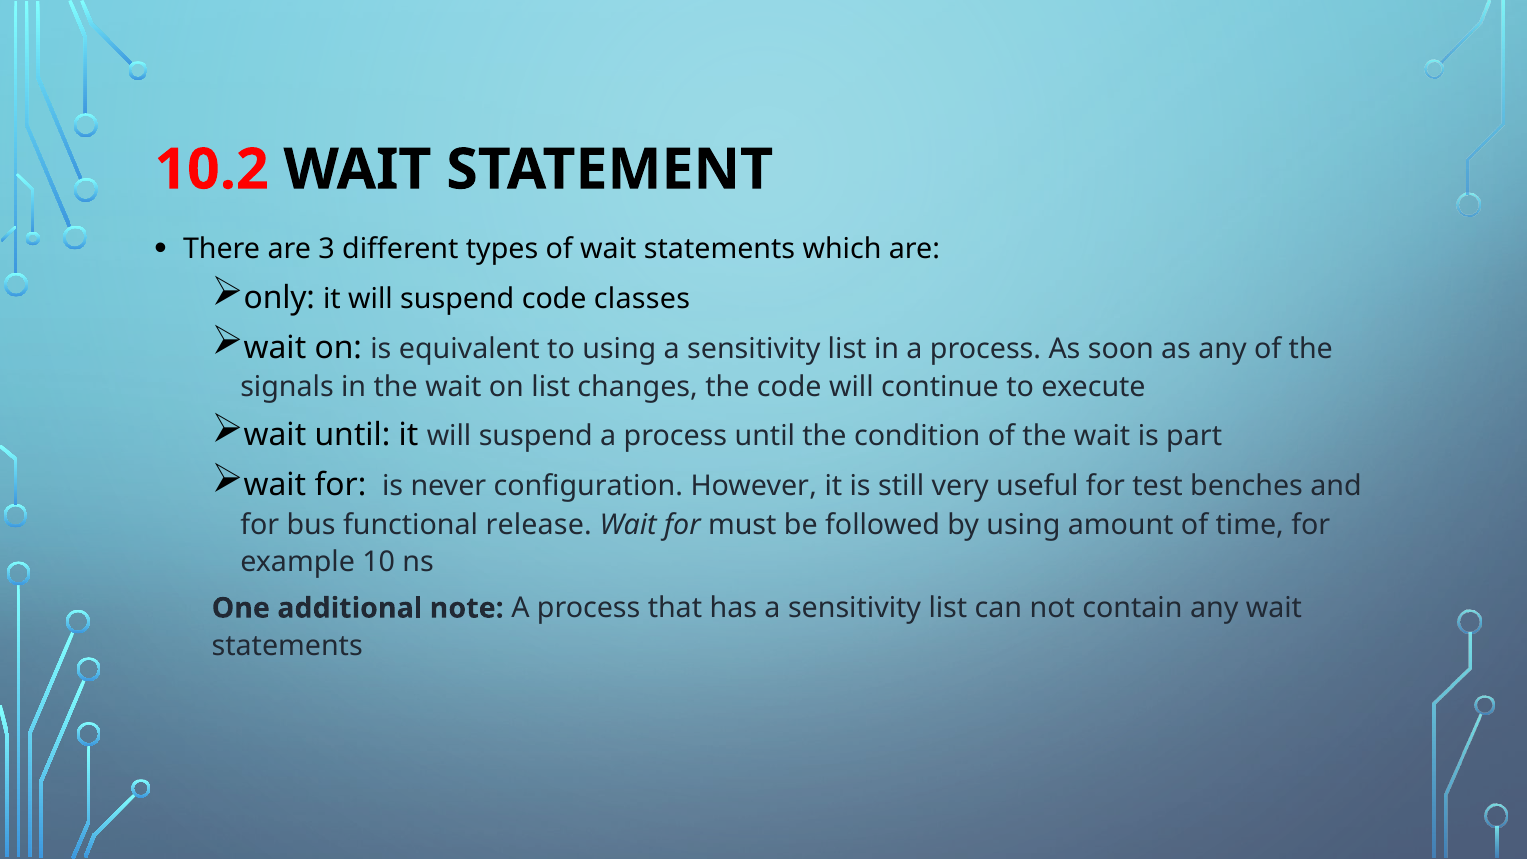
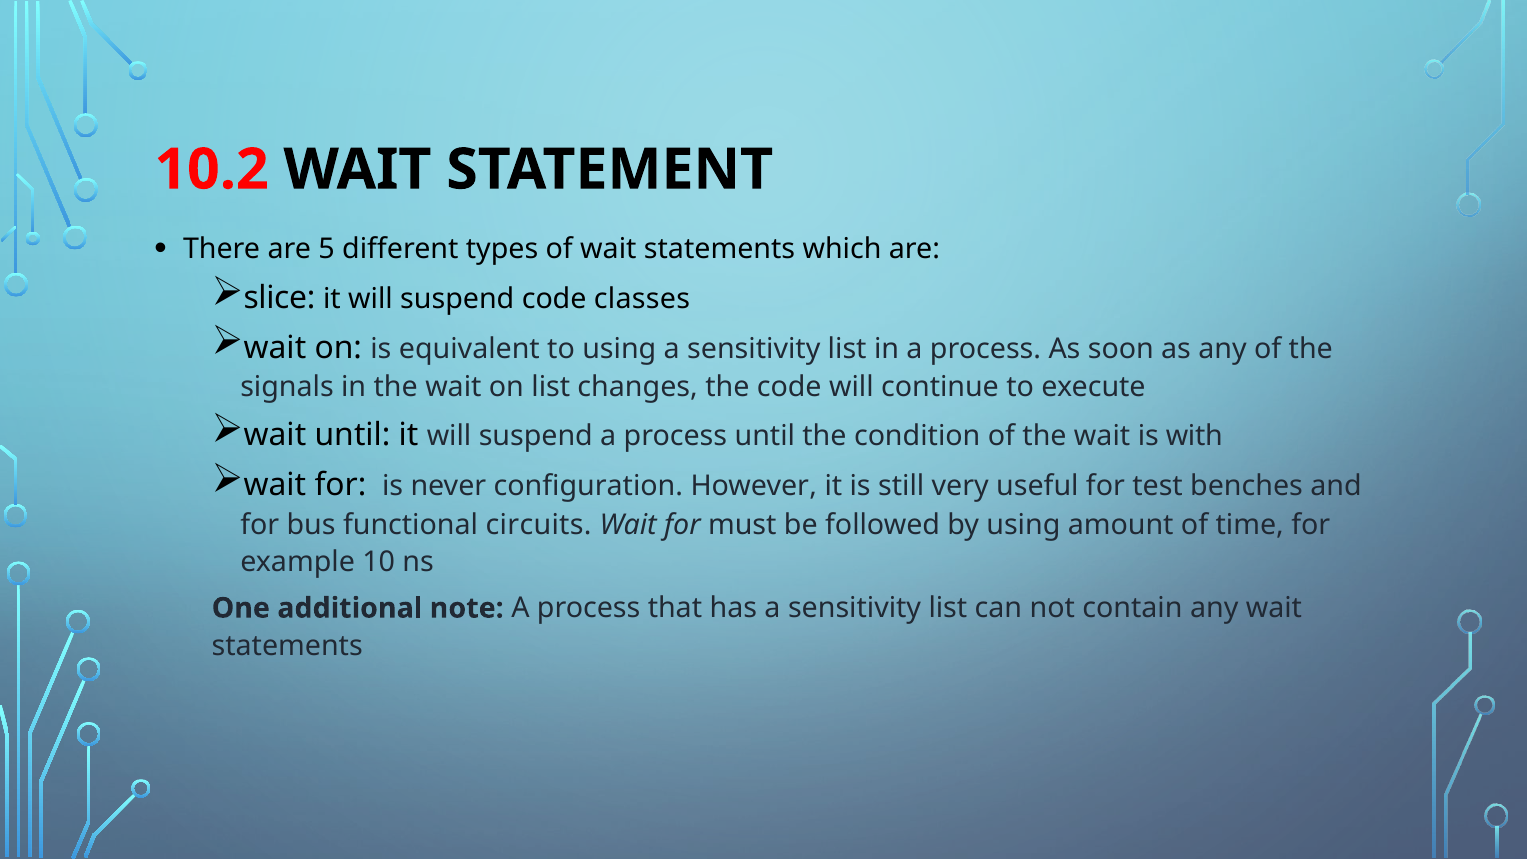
3: 3 -> 5 (327, 249)
only: only -> slice (279, 298)
part: part -> with (1194, 436)
release: release -> circuits (539, 525)
